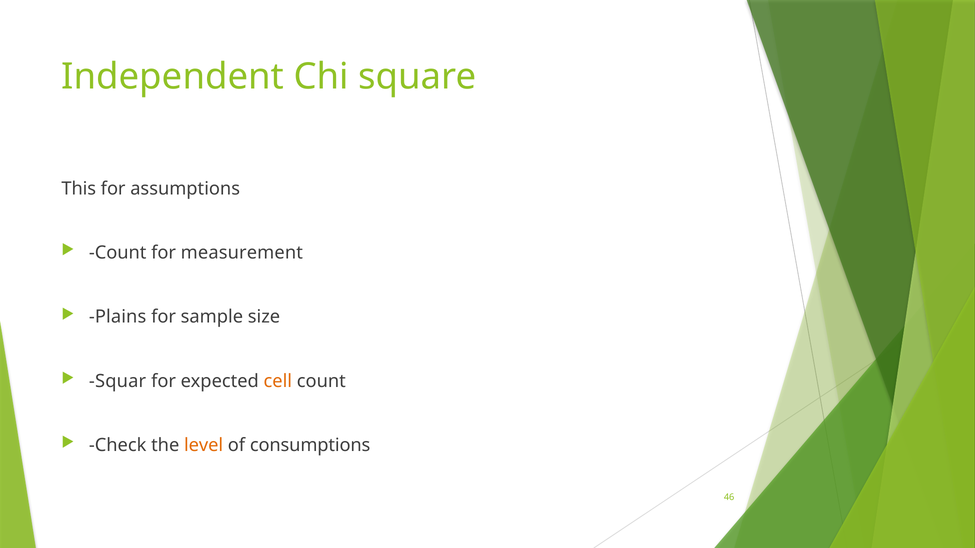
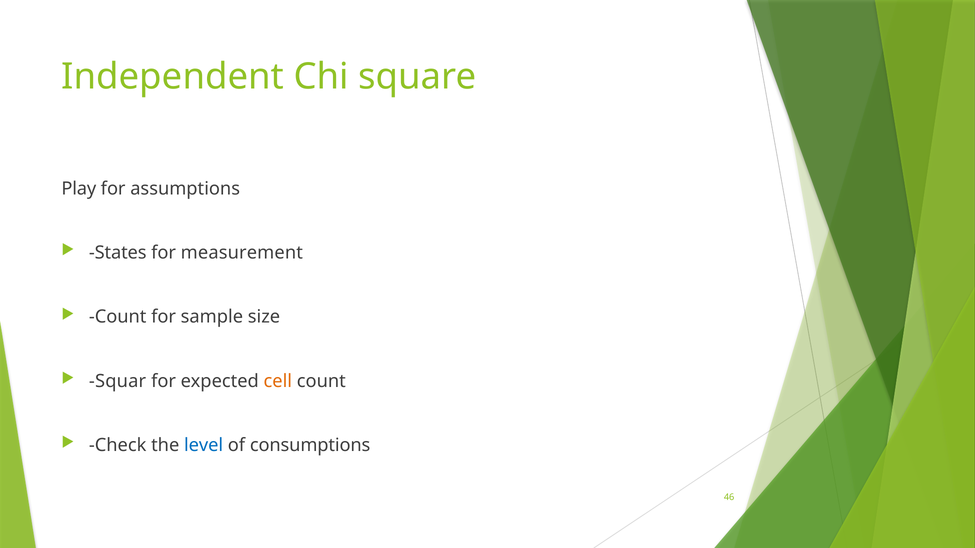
This: This -> Play (79, 189)
Count: Count -> States (118, 253)
Plains: Plains -> Count (118, 317)
level colour: orange -> blue (204, 445)
